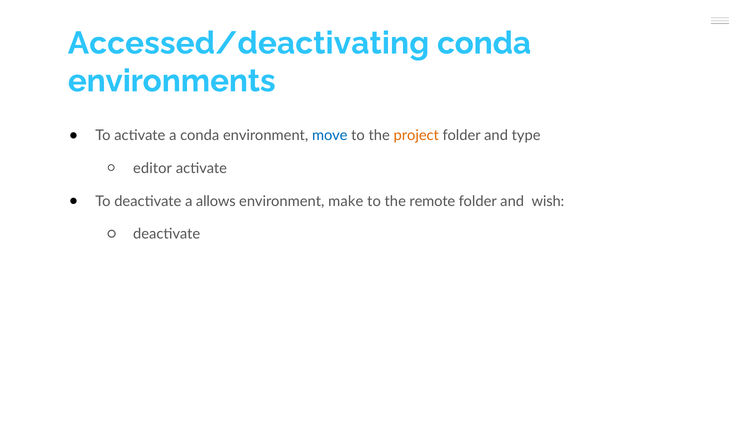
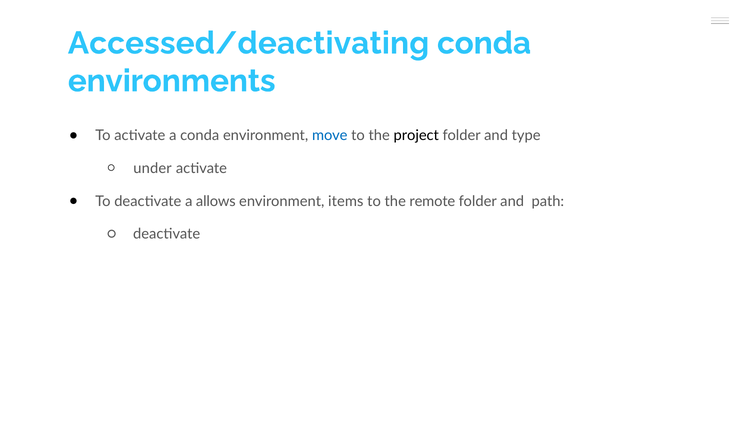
project colour: orange -> black (416, 136)
editor: editor -> under (153, 168)
make: make -> items (346, 201)
wish: wish -> path (548, 201)
